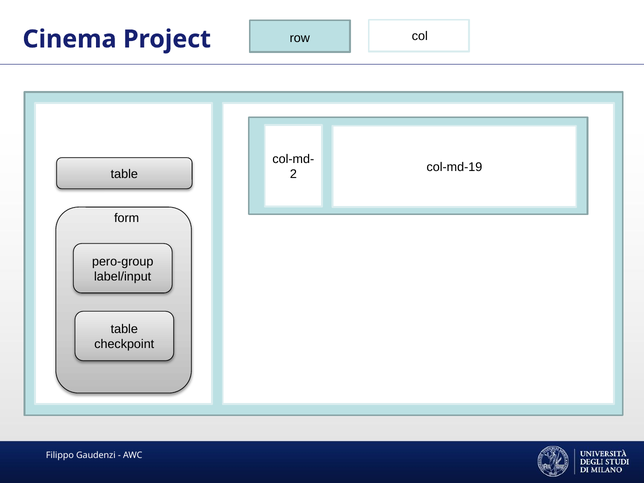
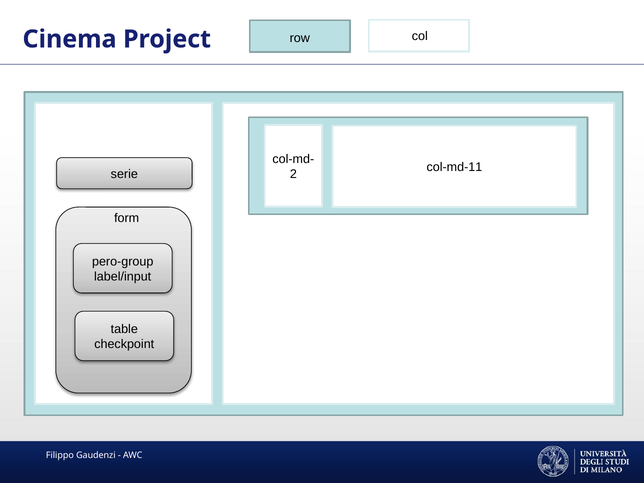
col-md-19: col-md-19 -> col-md-11 (454, 167)
table: table -> serie (124, 174)
